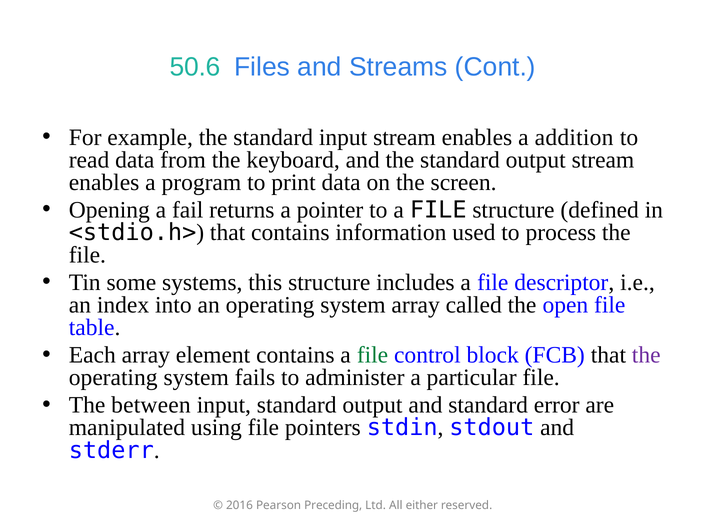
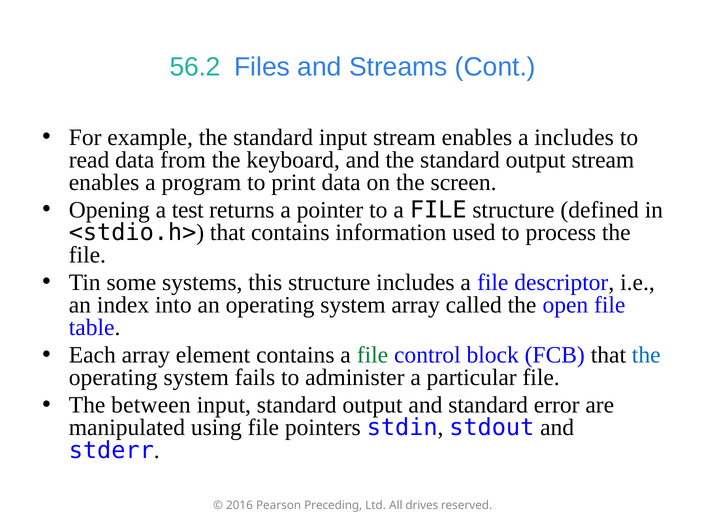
50.6: 50.6 -> 56.2 (195, 67)
a addition: addition -> includes (574, 137)
fail: fail -> test (188, 210)
the colour: purple -> blue (646, 355)
either: either -> drives (422, 506)
